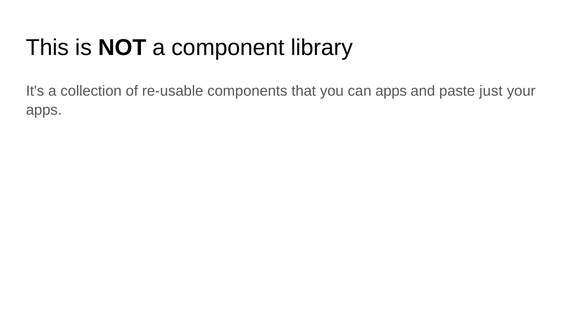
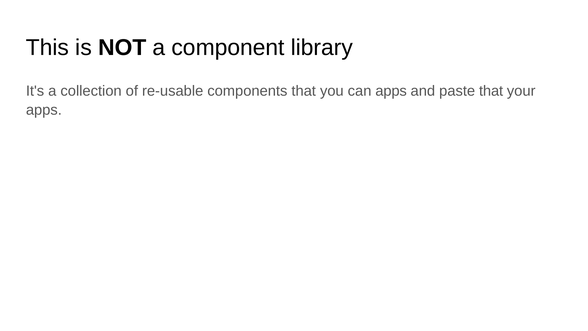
paste just: just -> that (491, 91)
